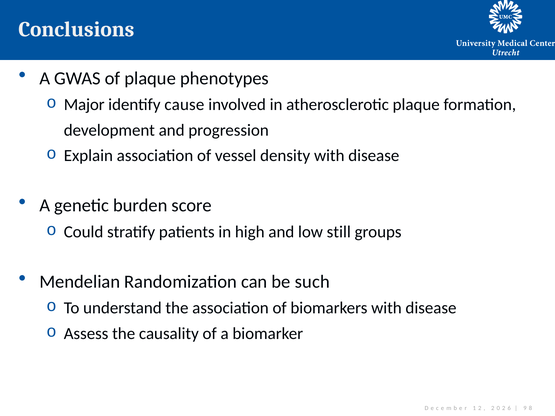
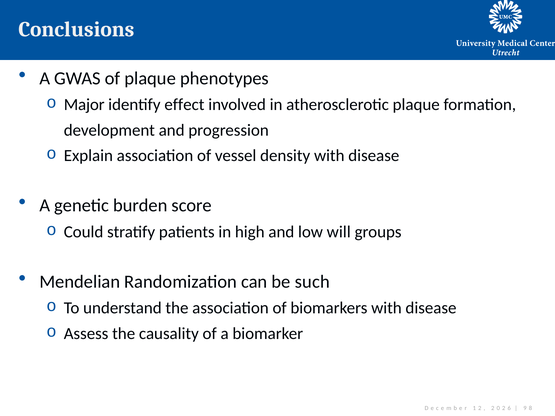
cause: cause -> effect (184, 105)
still: still -> will (339, 232)
